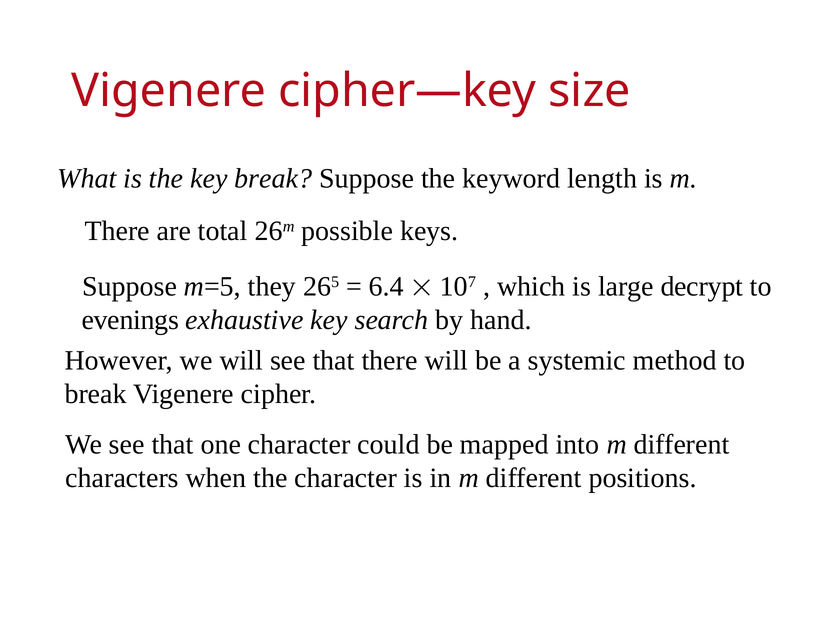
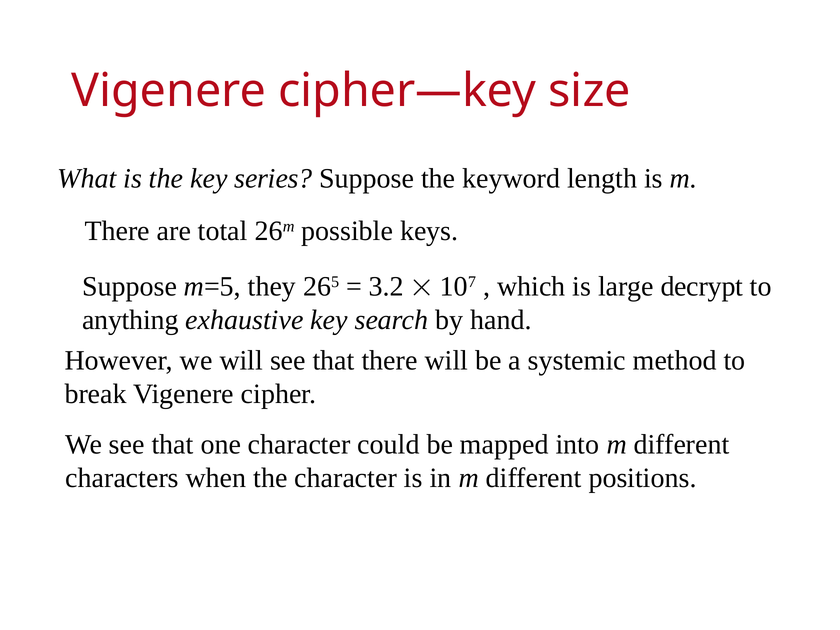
key break: break -> series (273, 178)
6.4: 6.4 -> 3.2 (386, 287)
evenings: evenings -> anything (130, 320)
